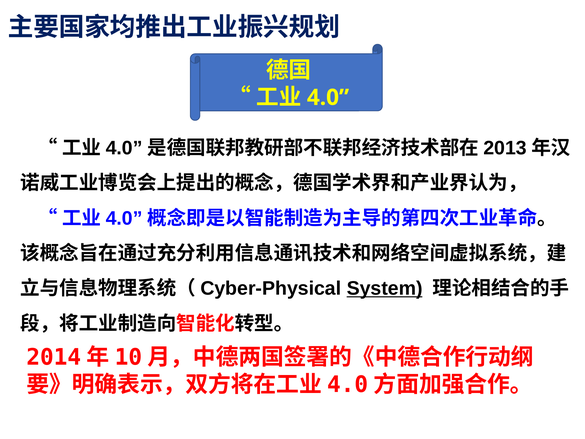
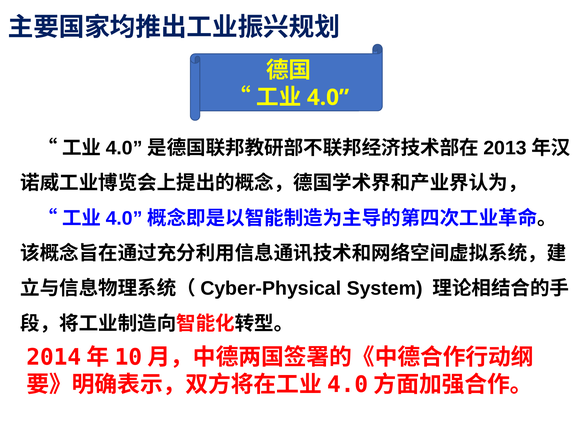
System underline: present -> none (385, 288)
